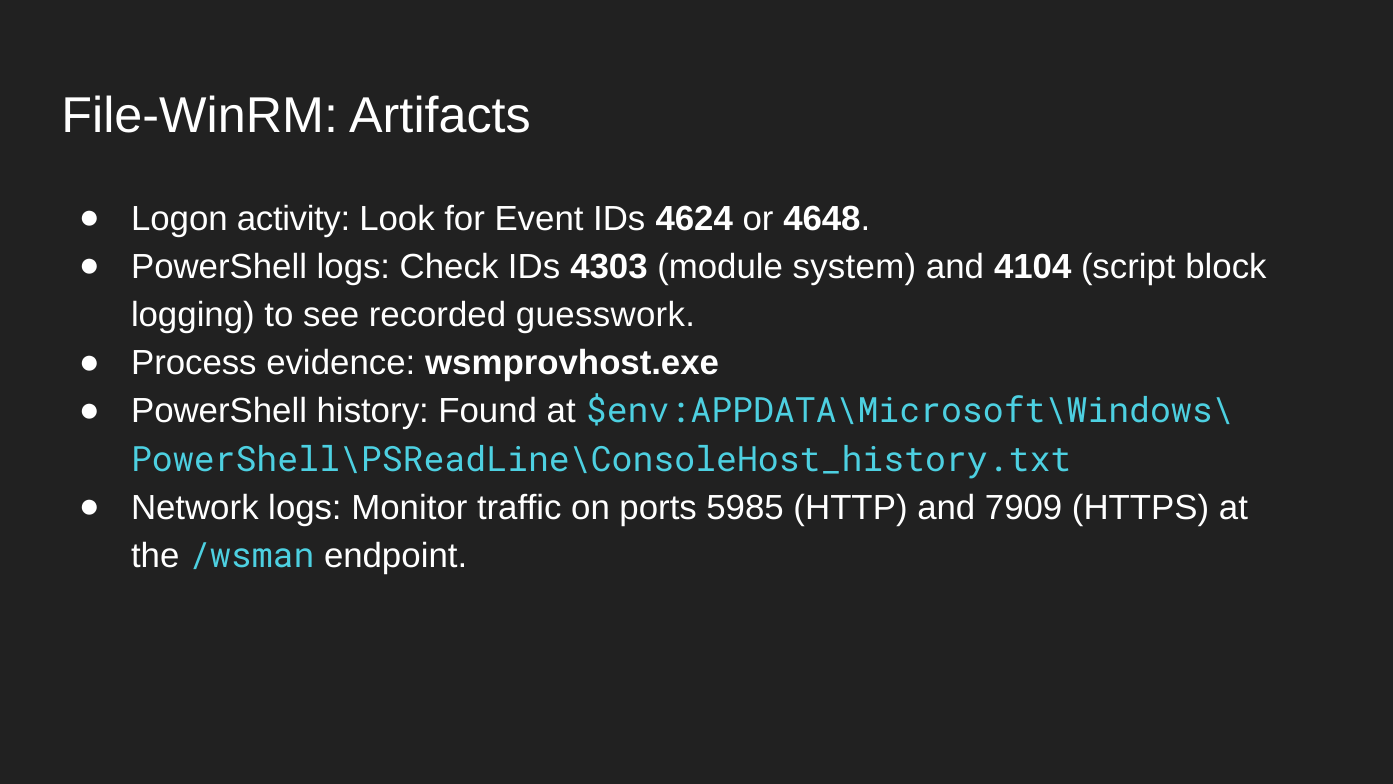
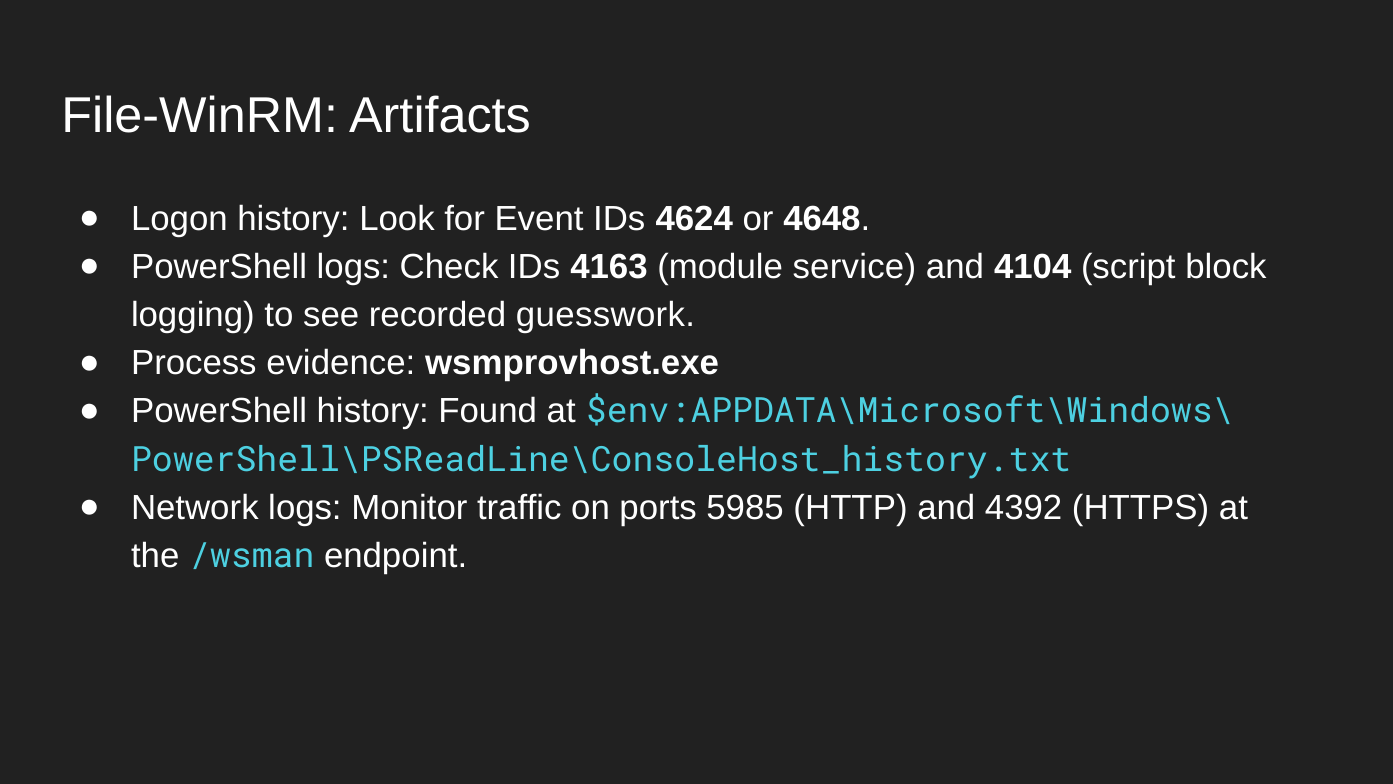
Logon activity: activity -> history (293, 219)
4303: 4303 -> 4163 (609, 267)
system: system -> service (854, 267)
7909: 7909 -> 4392 (1024, 507)
